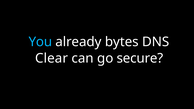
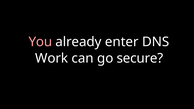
You colour: light blue -> pink (40, 42)
bytes: bytes -> enter (122, 42)
Clear: Clear -> Work (52, 58)
